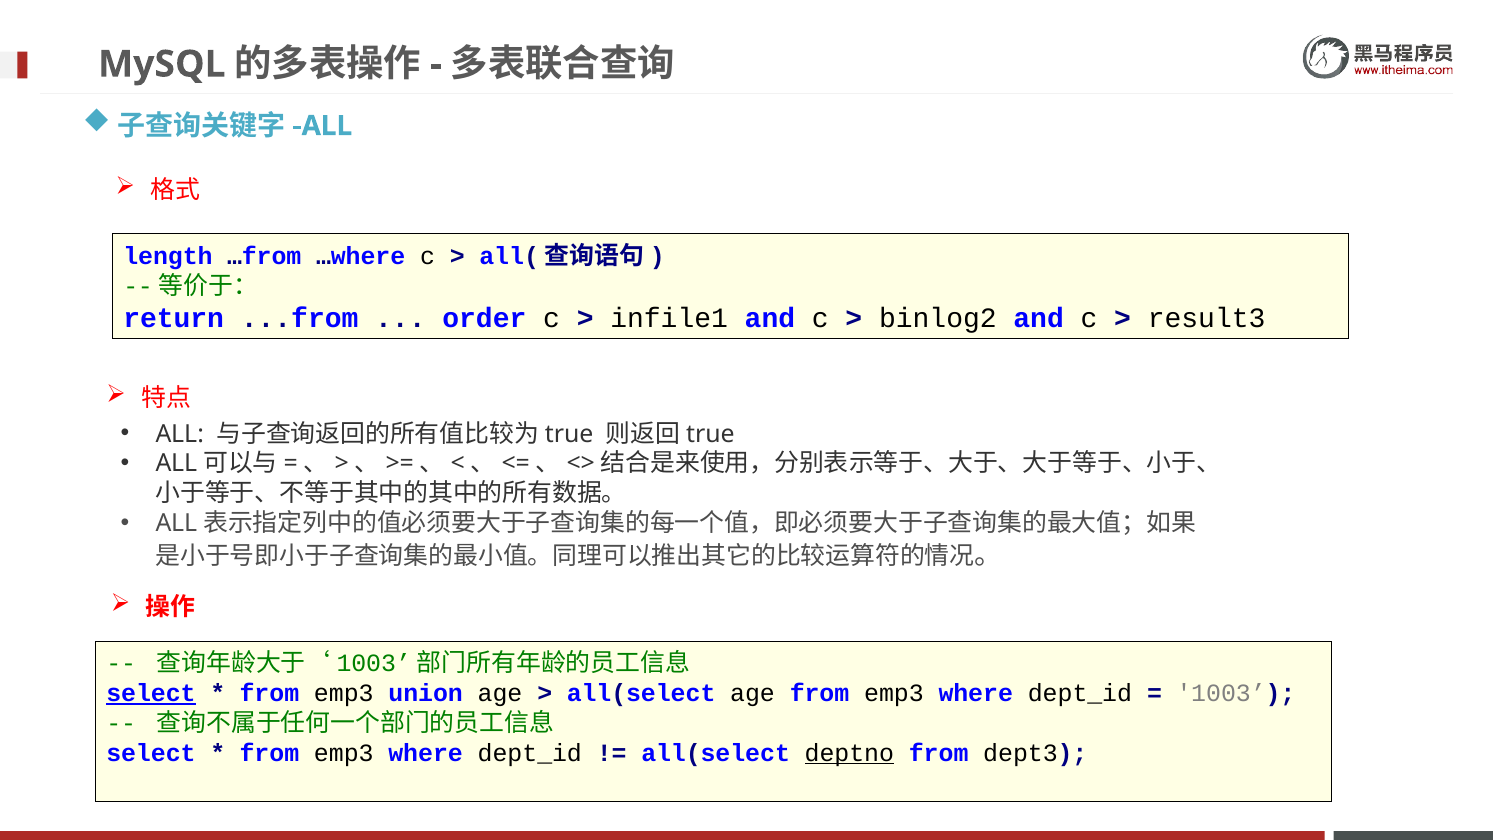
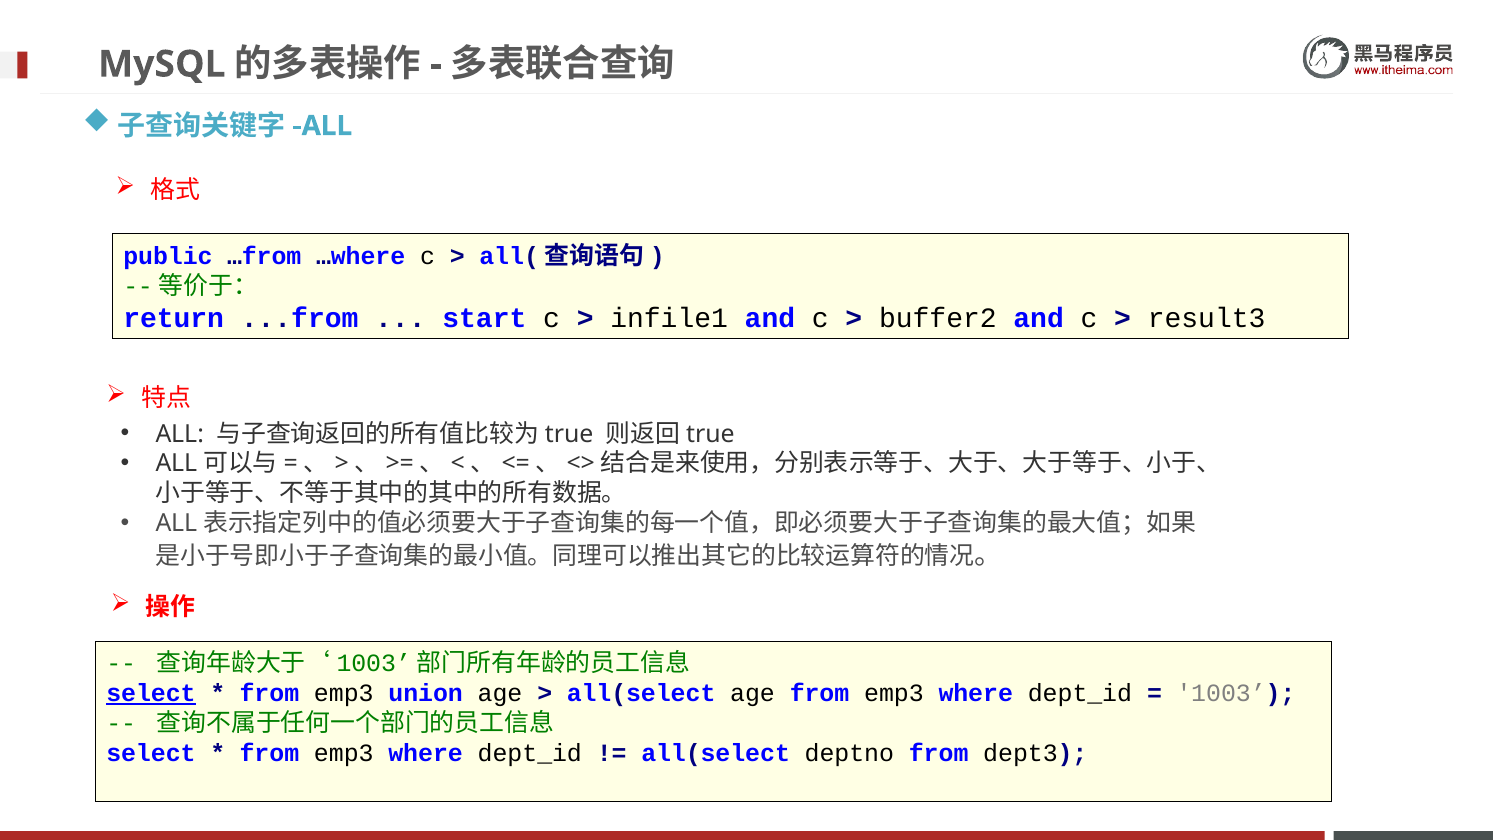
length: length -> public (168, 256)
order: order -> start (484, 318)
binlog2: binlog2 -> buffer2 (938, 318)
deptno underline: present -> none (849, 753)
